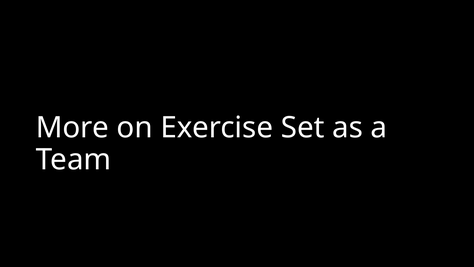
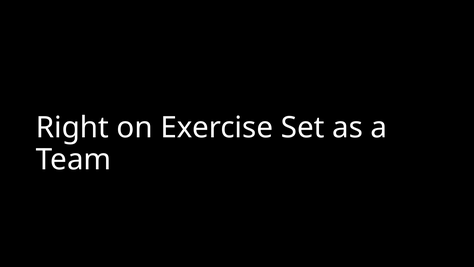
More: More -> Right (72, 127)
